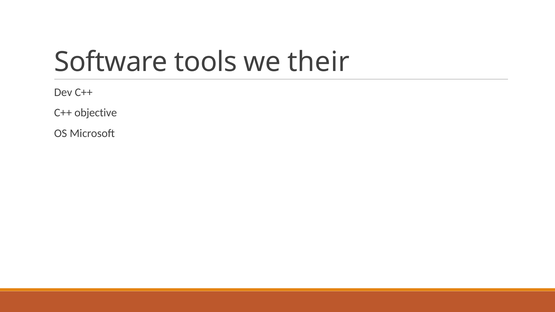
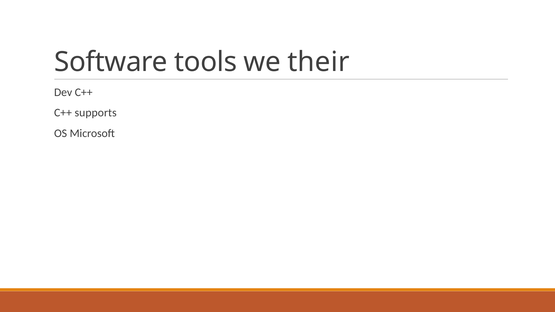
objective: objective -> supports (96, 113)
